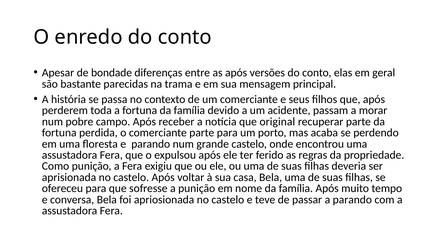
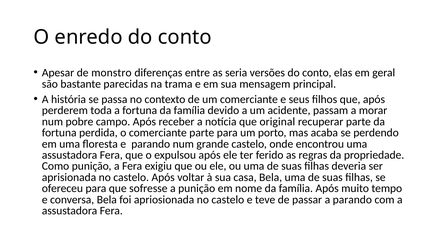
bondade: bondade -> monstro (111, 73)
as após: após -> seria (236, 73)
